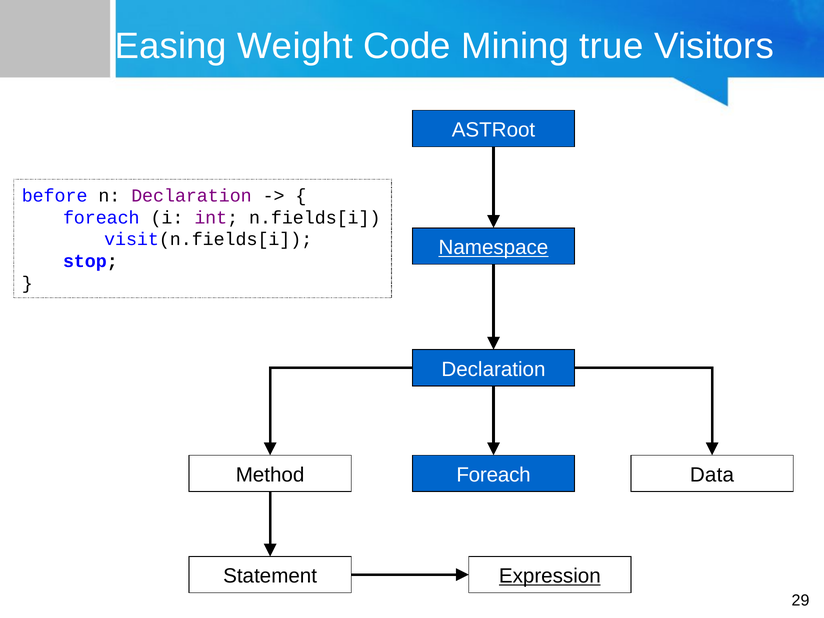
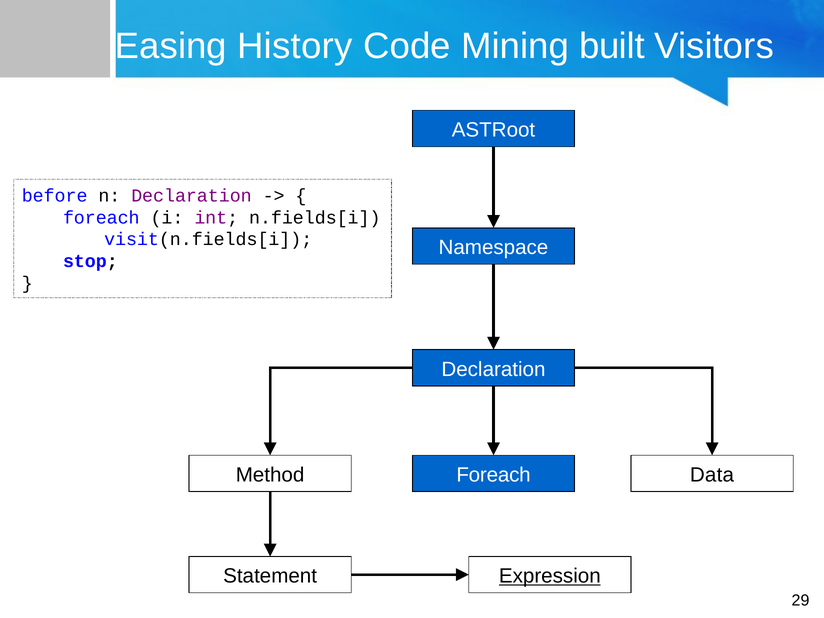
Weight: Weight -> History (295, 46)
true: true -> built (612, 46)
Namespace underline: present -> none (493, 248)
